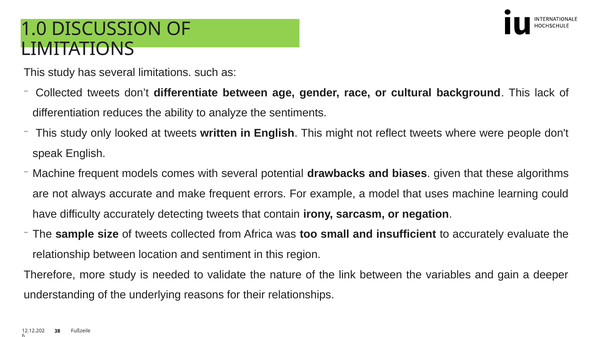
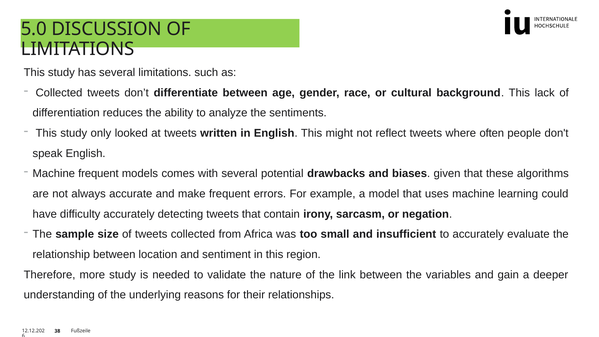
1.0: 1.0 -> 5.0 (34, 29)
were: were -> often (492, 133)
